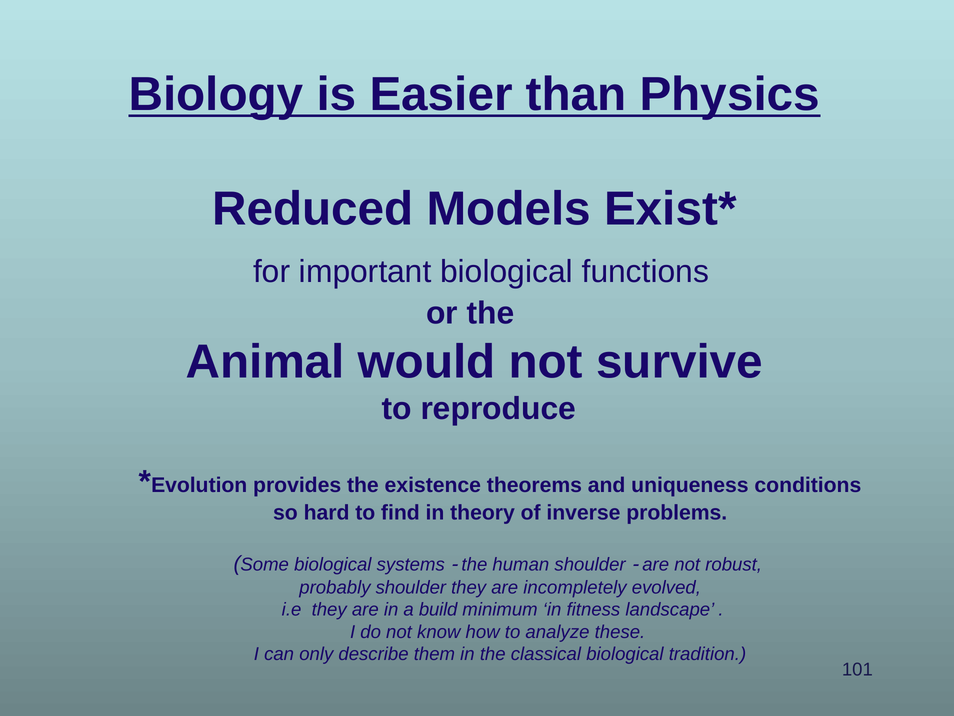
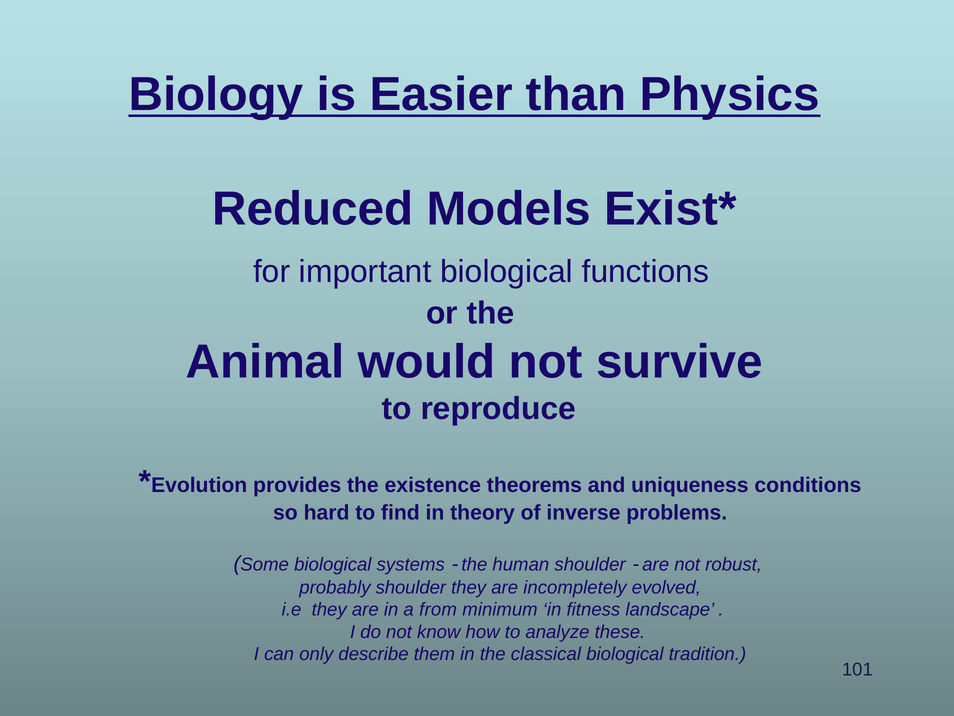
build: build -> from (438, 609)
